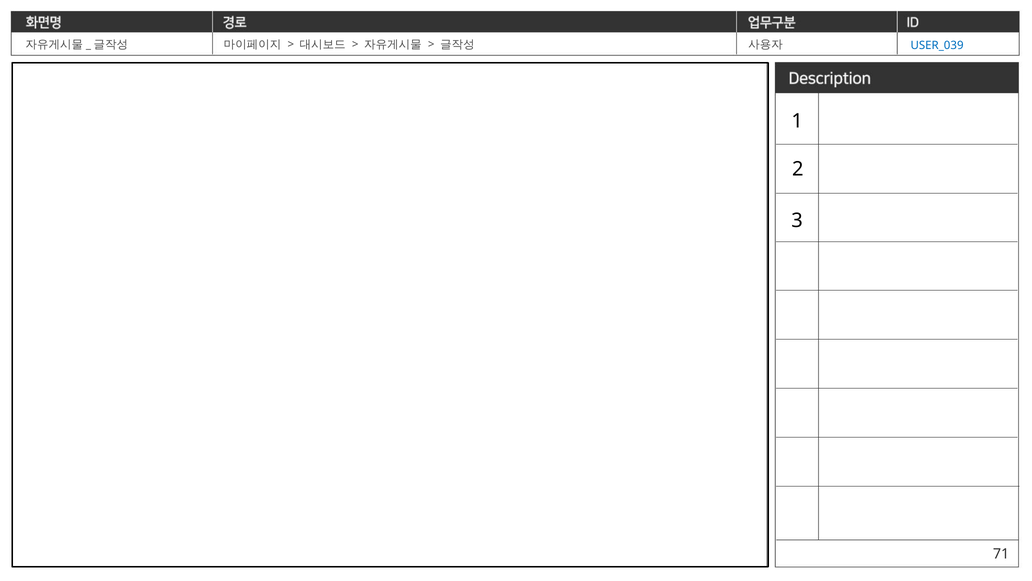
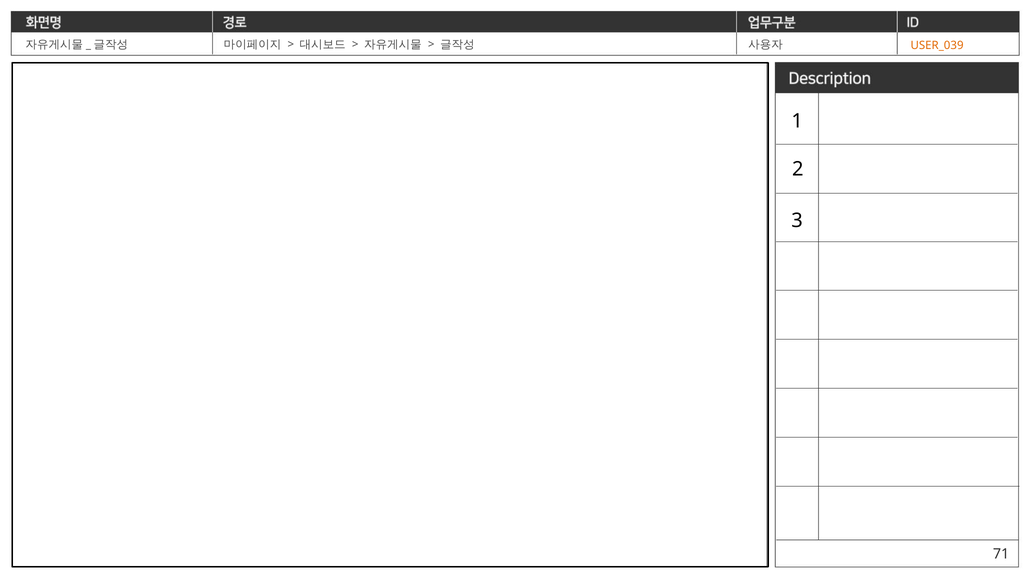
USER_039 colour: blue -> orange (937, 45)
